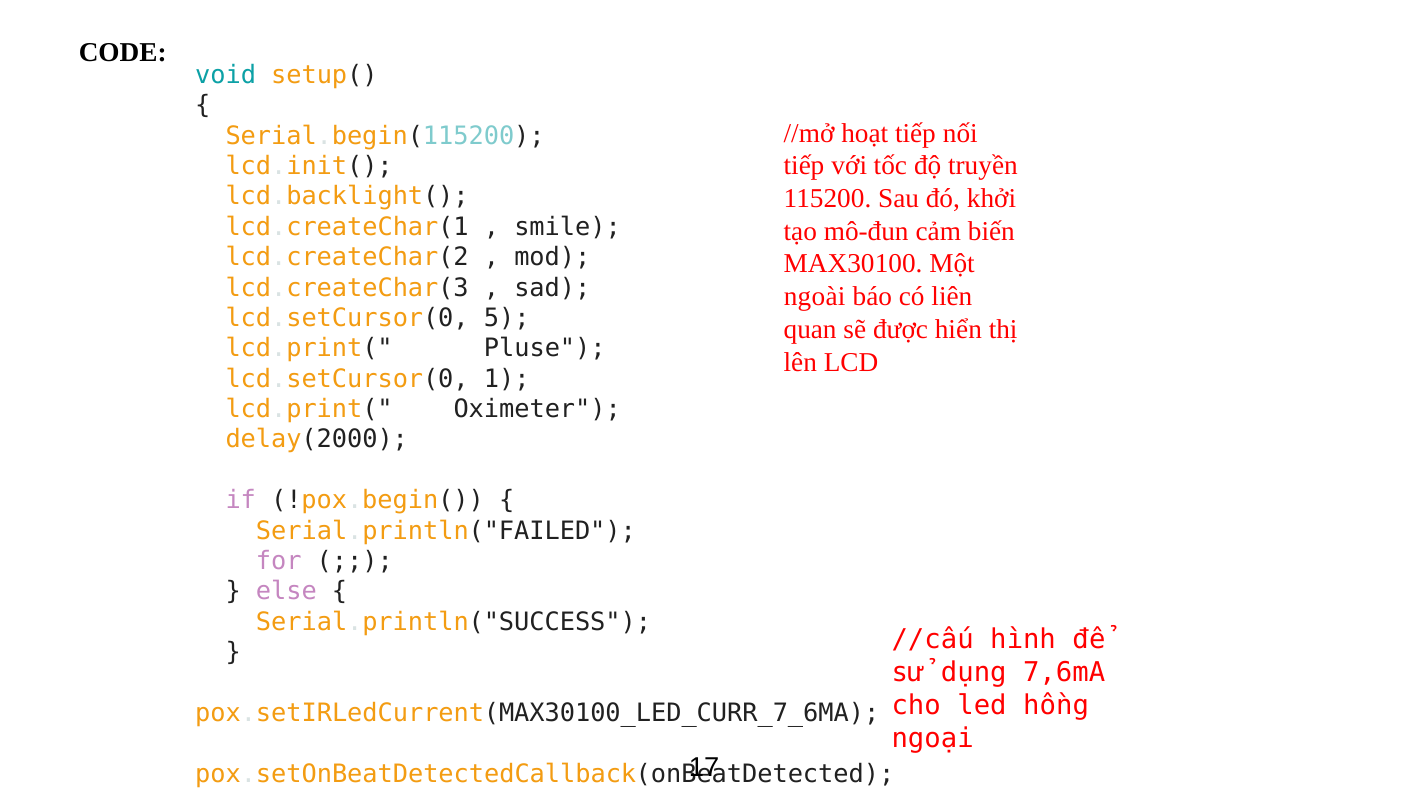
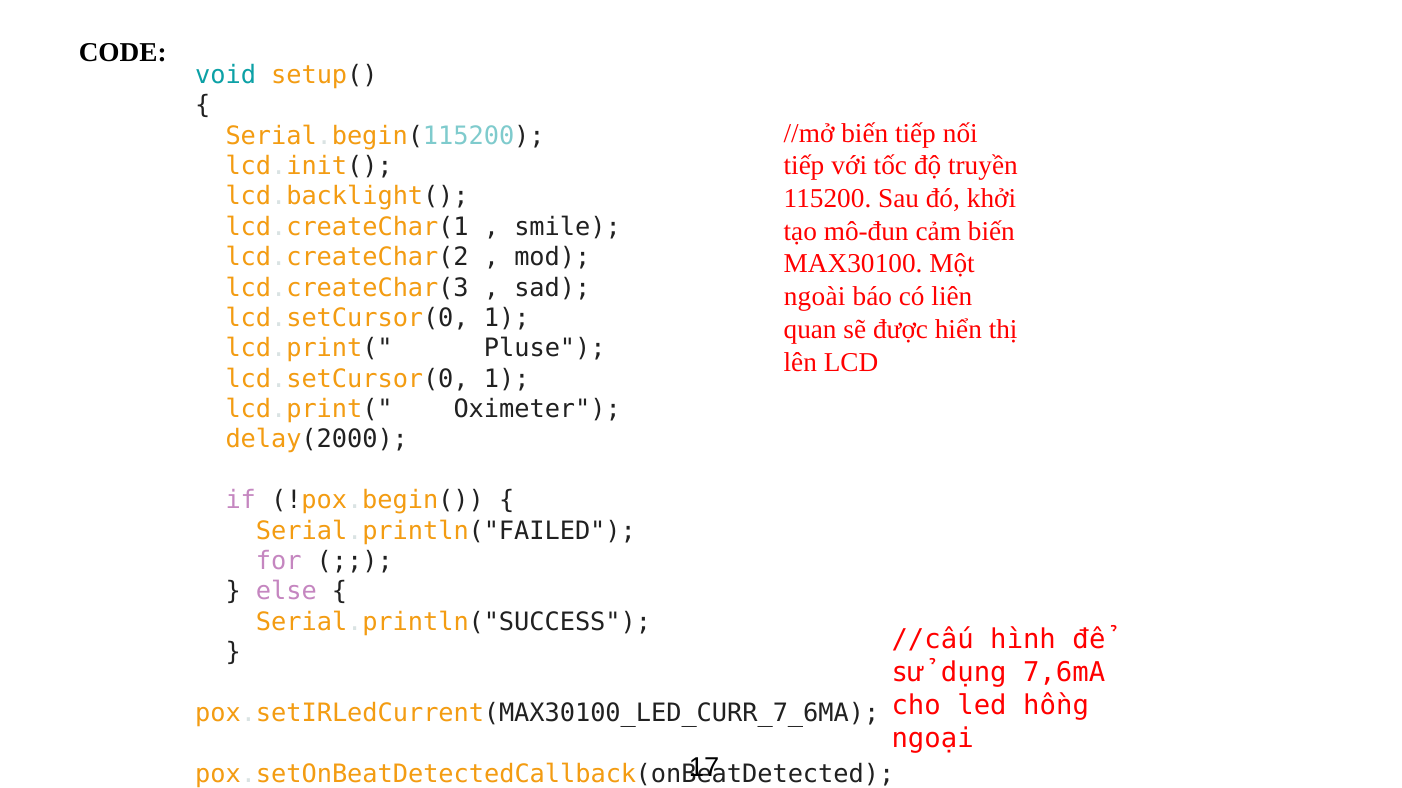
//mở hoạt: hoạt -> biến (865, 133)
5: 5 -> 1 (507, 318)
